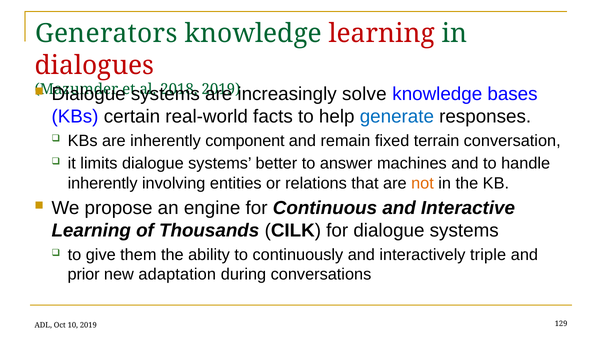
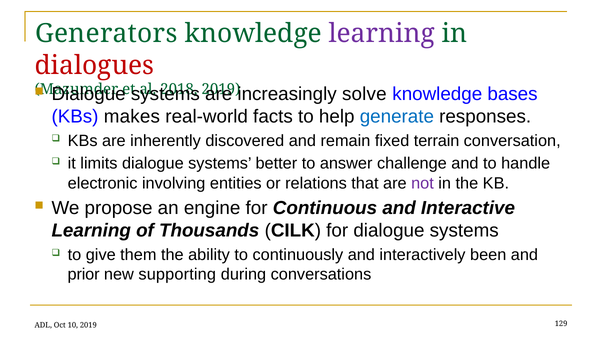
learning colour: red -> purple (382, 34)
certain: certain -> makes (132, 116)
component: component -> discovered (245, 141)
machines: machines -> challenge (412, 163)
inherently: inherently -> electronic (103, 183)
not colour: orange -> purple (422, 183)
triple: triple -> been (488, 255)
adaptation: adaptation -> supporting (177, 274)
